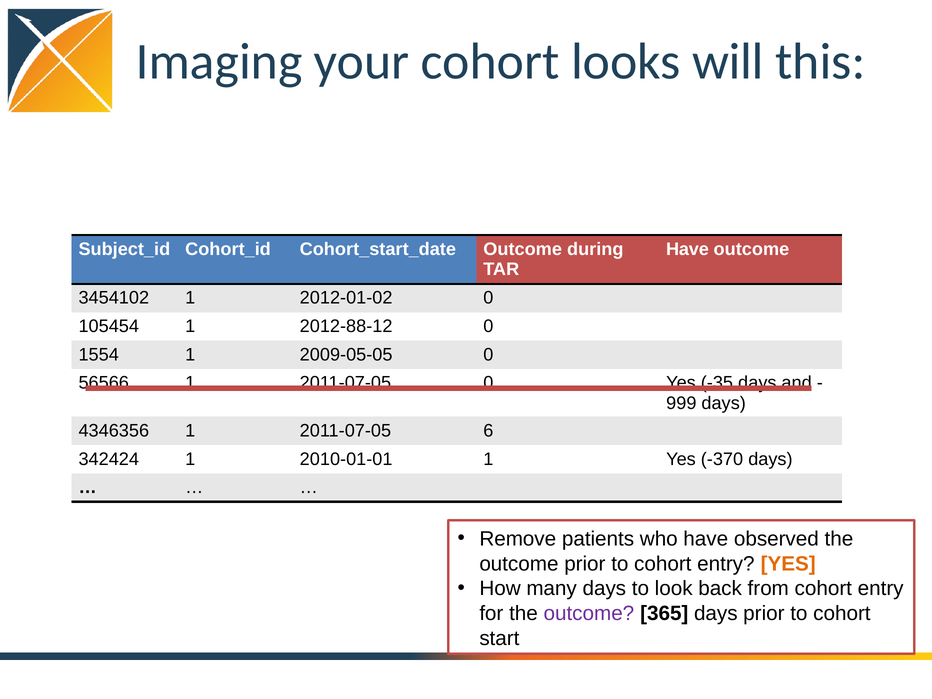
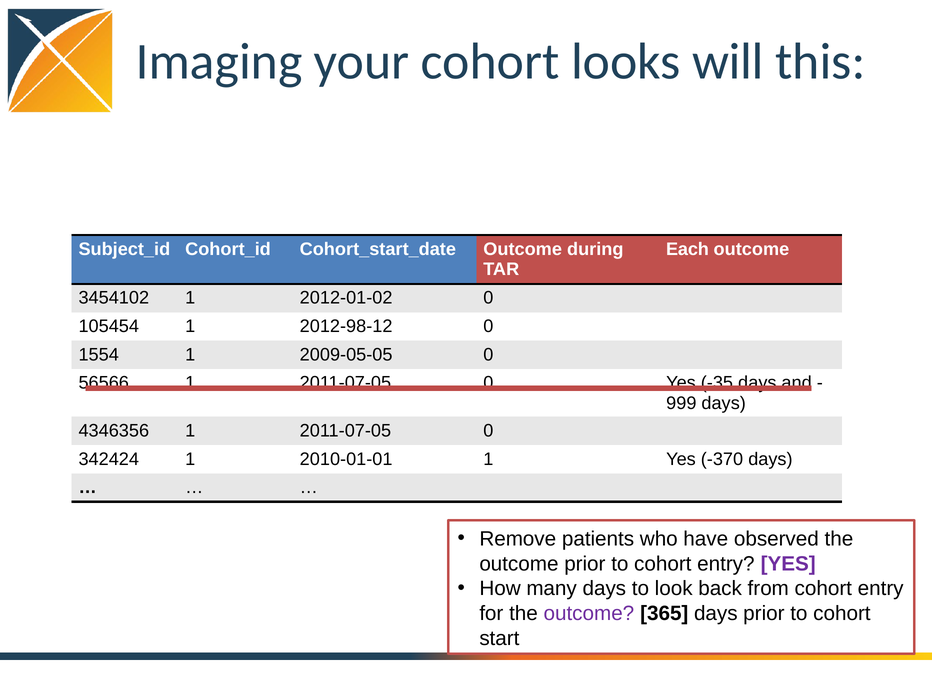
Have: Have -> Each (687, 249)
2012-88-12: 2012-88-12 -> 2012-98-12 (346, 326)
4346356 1 2011-07-05 6: 6 -> 0 (488, 431)
YES colour: orange -> purple (788, 564)
